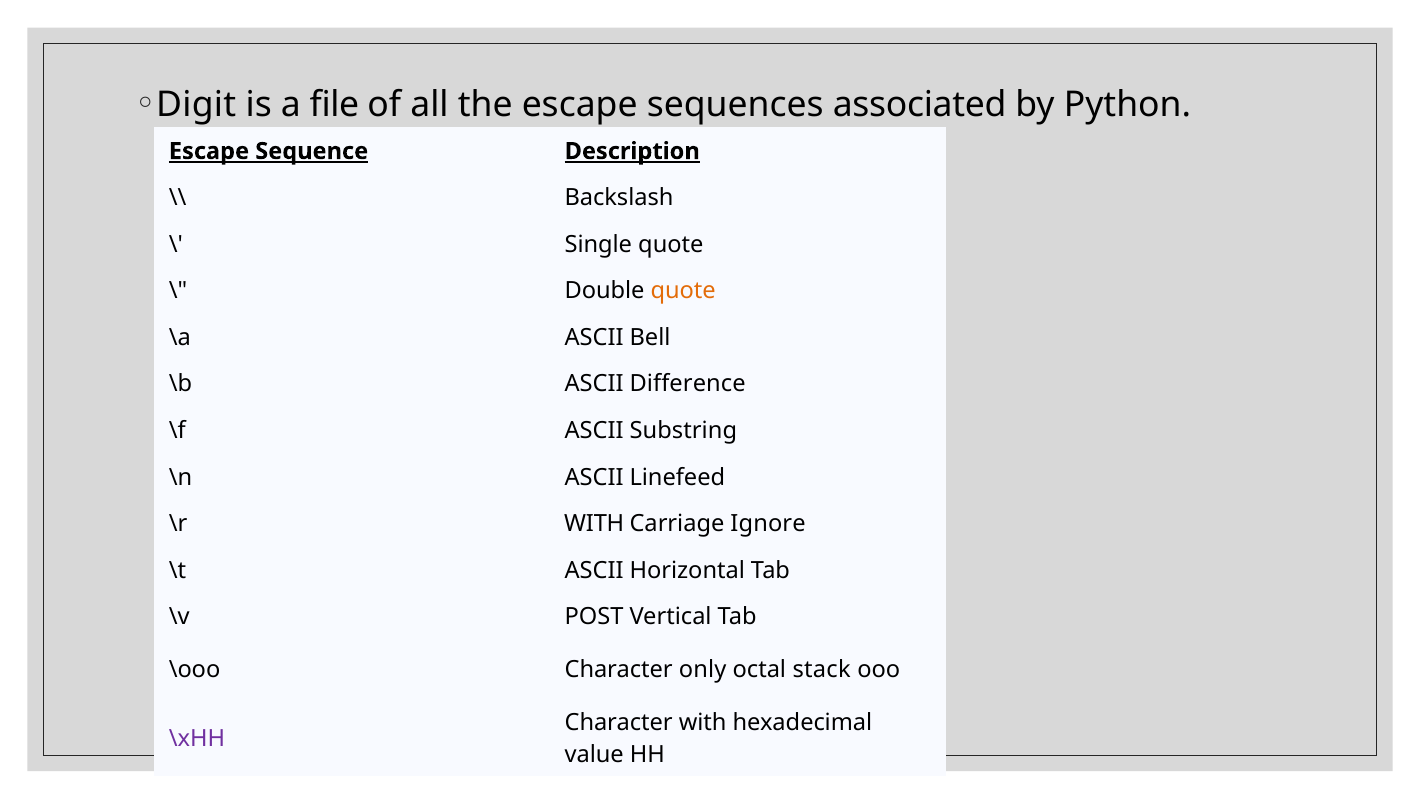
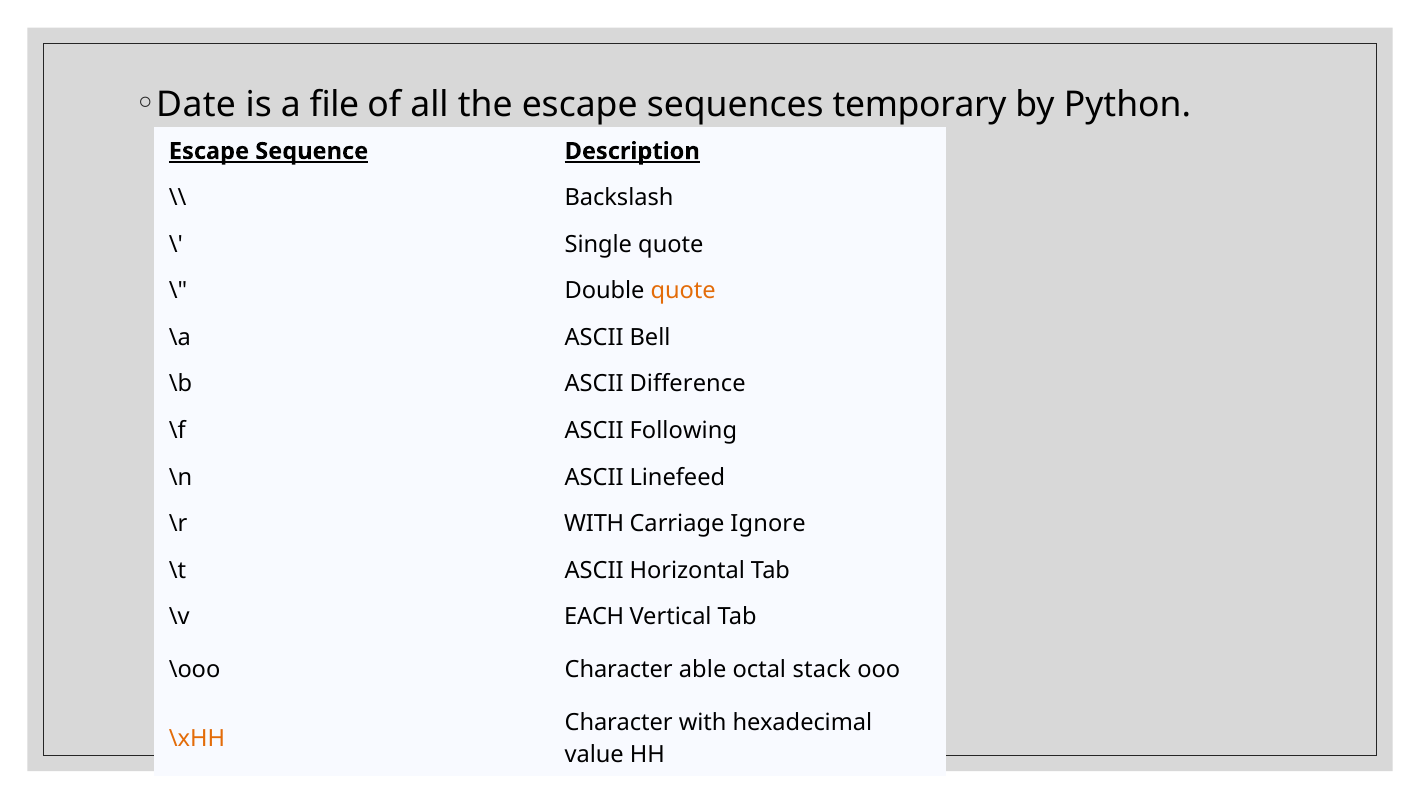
Digit: Digit -> Date (196, 104)
associated: associated -> temporary (920, 104)
Substring: Substring -> Following (683, 431)
POST: POST -> EACH (594, 617)
only: only -> able (703, 669)
\xHH colour: purple -> orange (197, 738)
